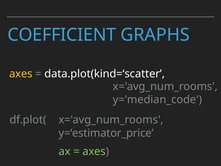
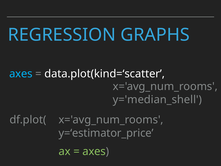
COEFFICIENT: COEFFICIENT -> REGRESSION (62, 35)
axes colour: yellow -> light blue (21, 74)
y='median_code: y='median_code -> y='median_shell (157, 99)
